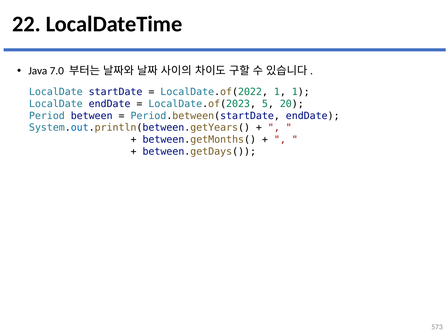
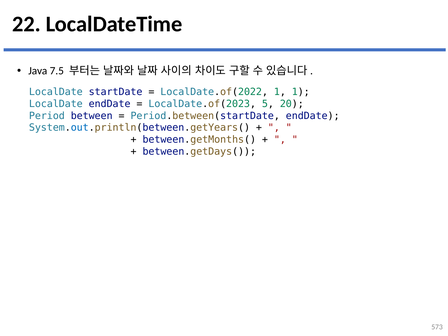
7.0: 7.0 -> 7.5 (57, 71)
